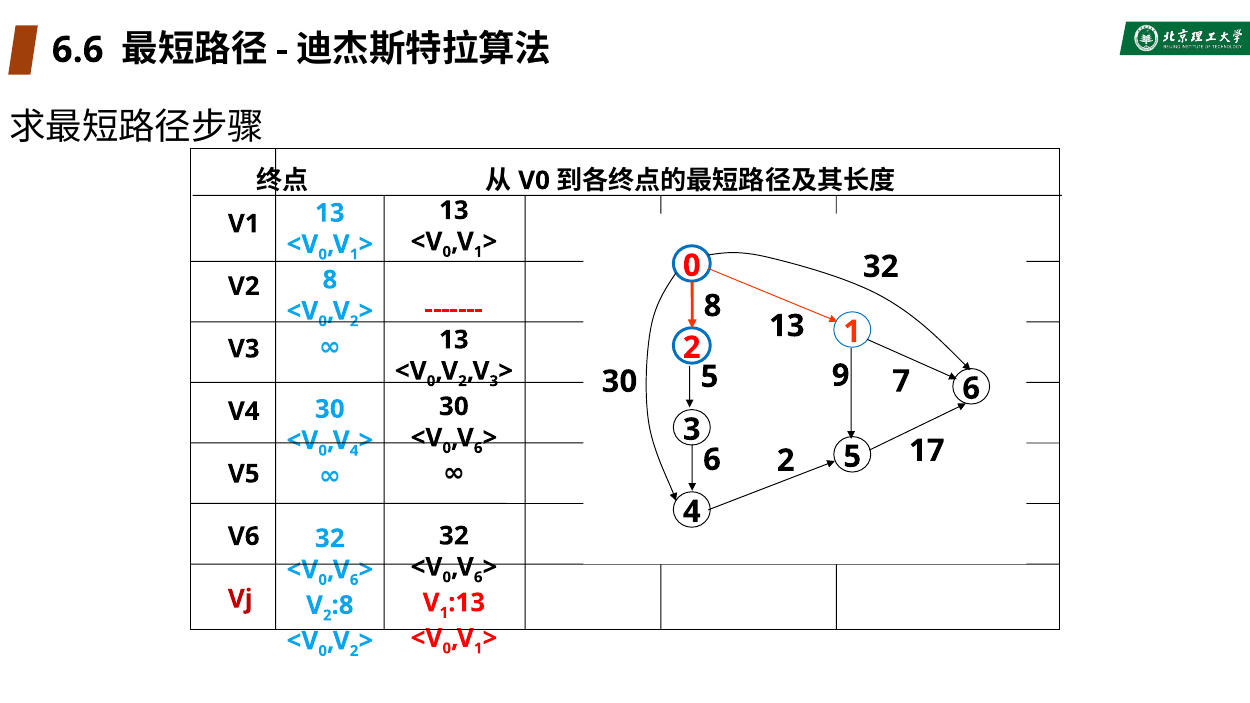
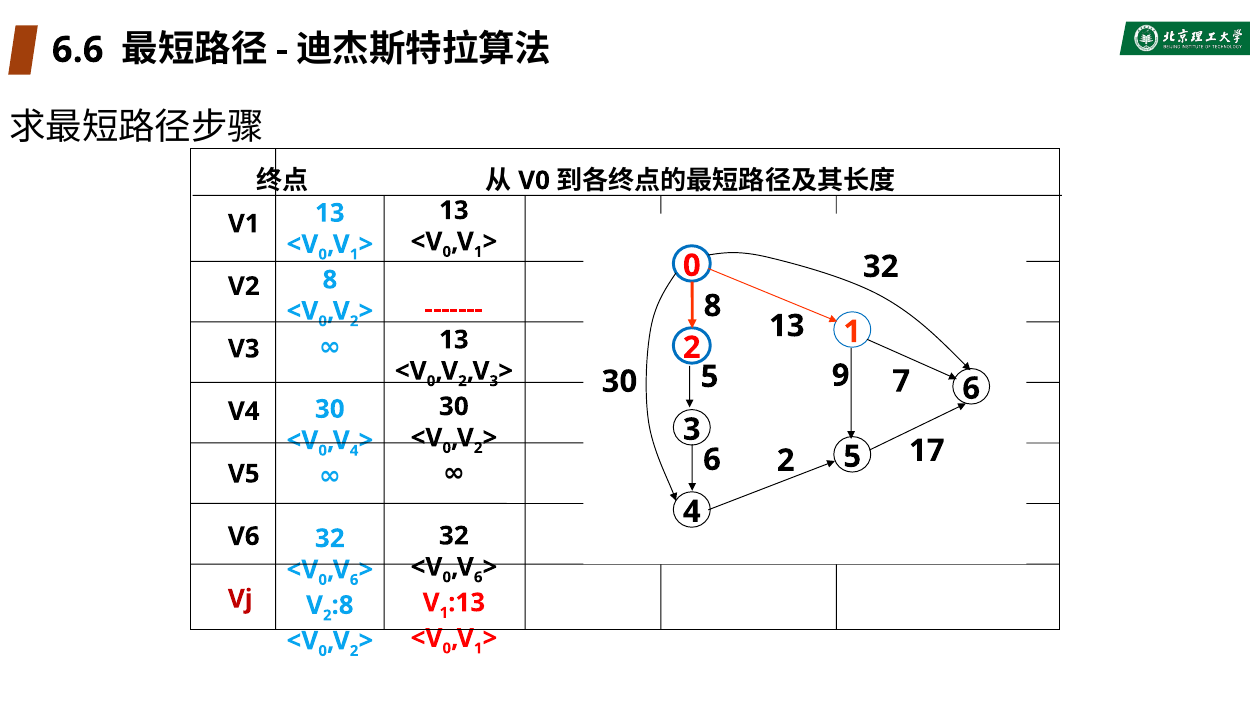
6: 6 -> 2 (478, 448)
